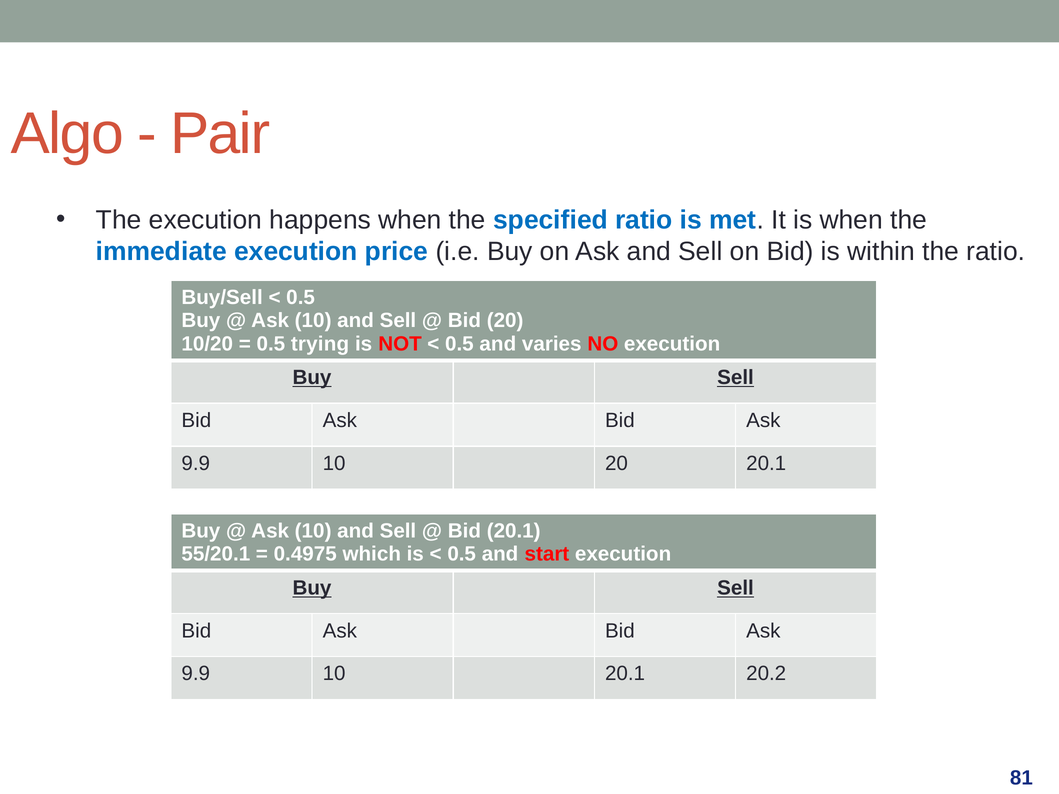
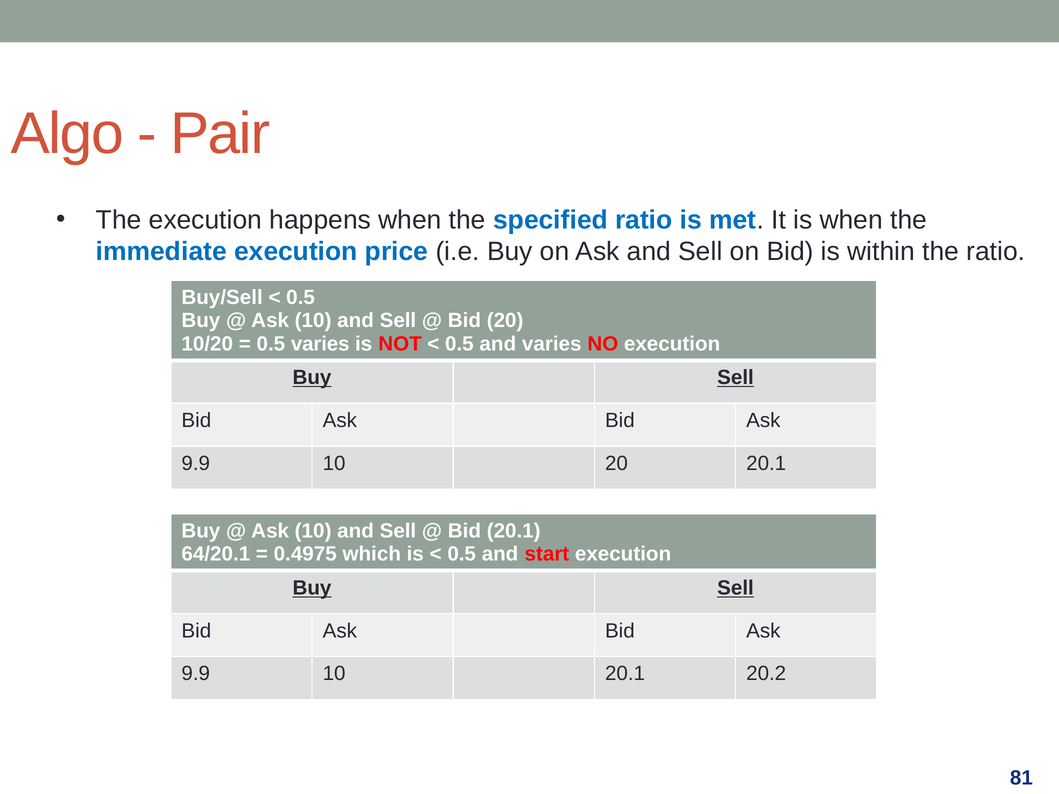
0.5 trying: trying -> varies (320, 344)
55/20.1: 55/20.1 -> 64/20.1 (216, 554)
